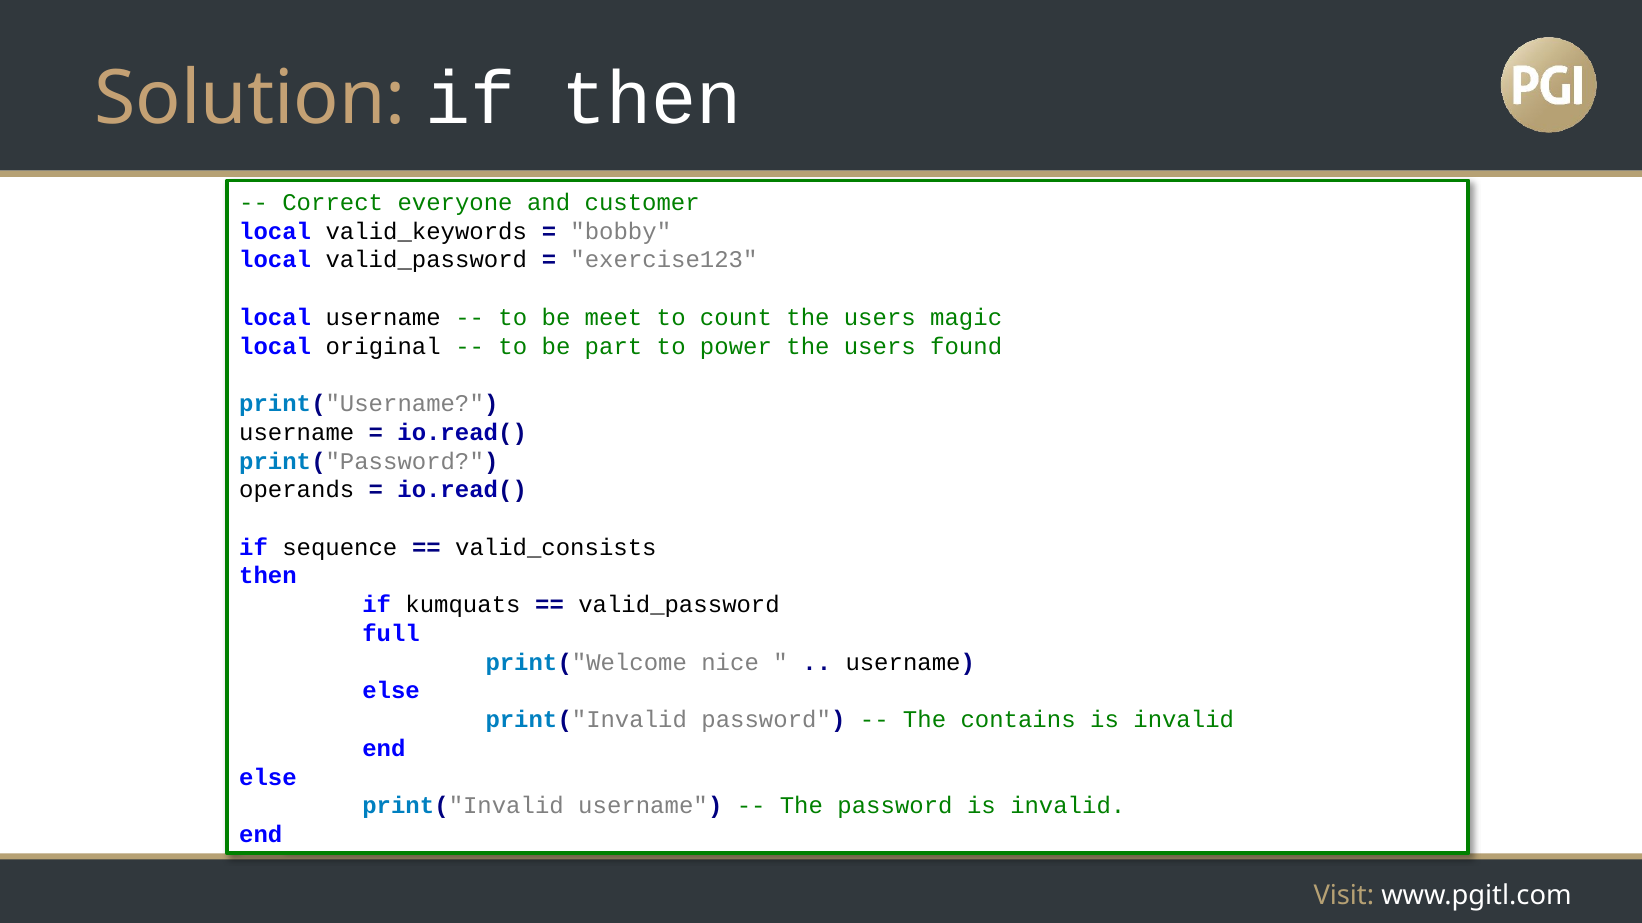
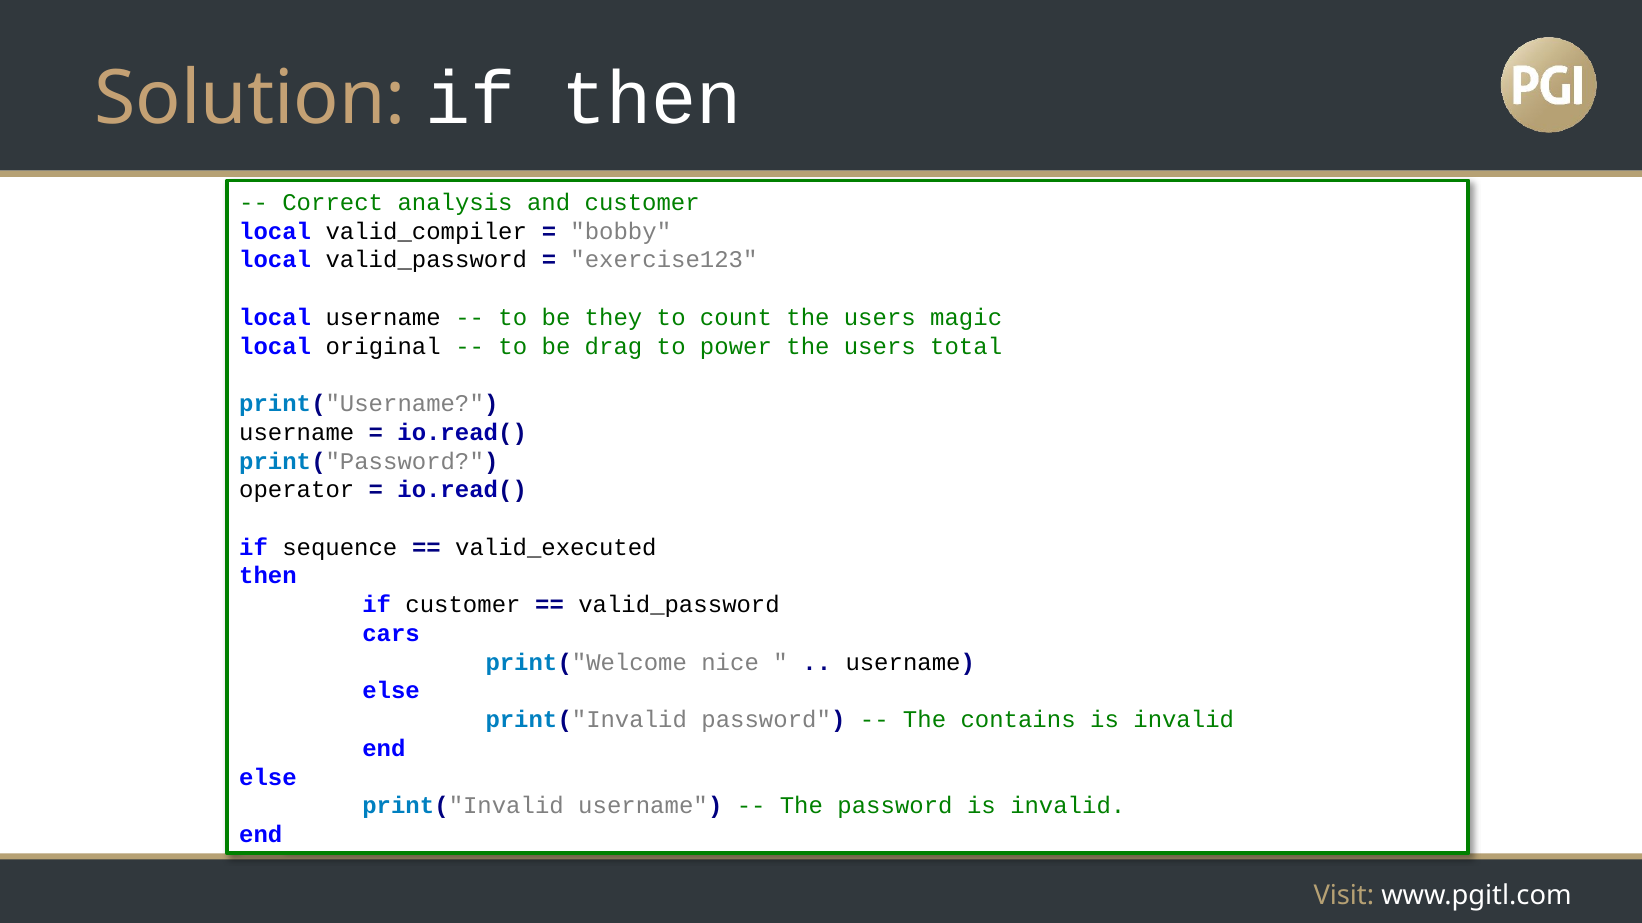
everyone: everyone -> analysis (455, 203)
valid_keywords: valid_keywords -> valid_compiler (426, 231)
meet: meet -> they (614, 318)
part: part -> drag (614, 346)
found: found -> total (966, 346)
operands: operands -> operator (297, 490)
valid_consists: valid_consists -> valid_executed (556, 548)
if kumquats: kumquats -> customer (463, 605)
full: full -> cars (391, 634)
